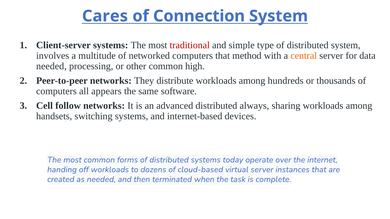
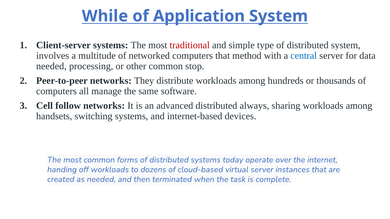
Cares: Cares -> While (105, 16)
Connection: Connection -> Application (199, 16)
central colour: orange -> blue (304, 56)
high: high -> stop (195, 66)
appears: appears -> manage (107, 91)
